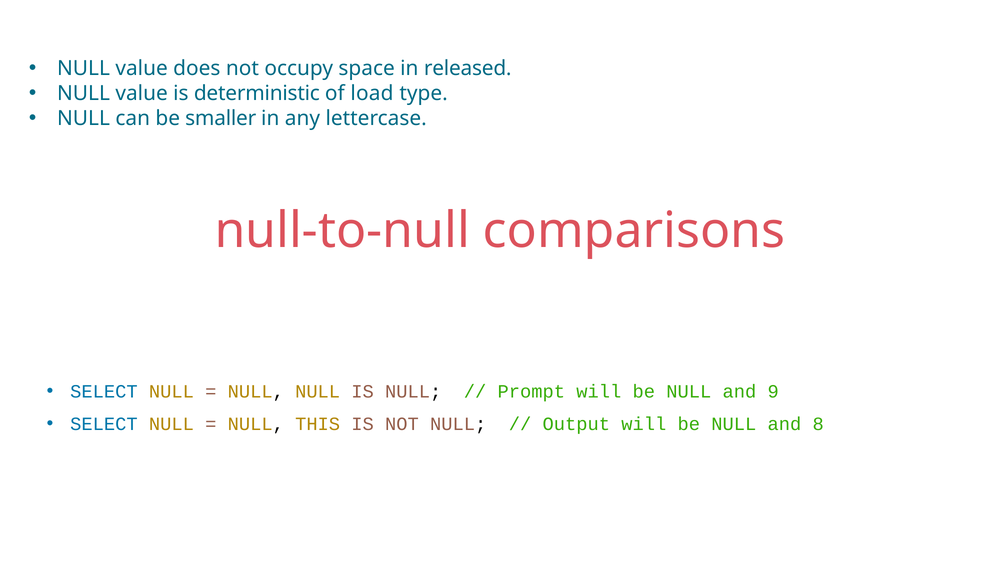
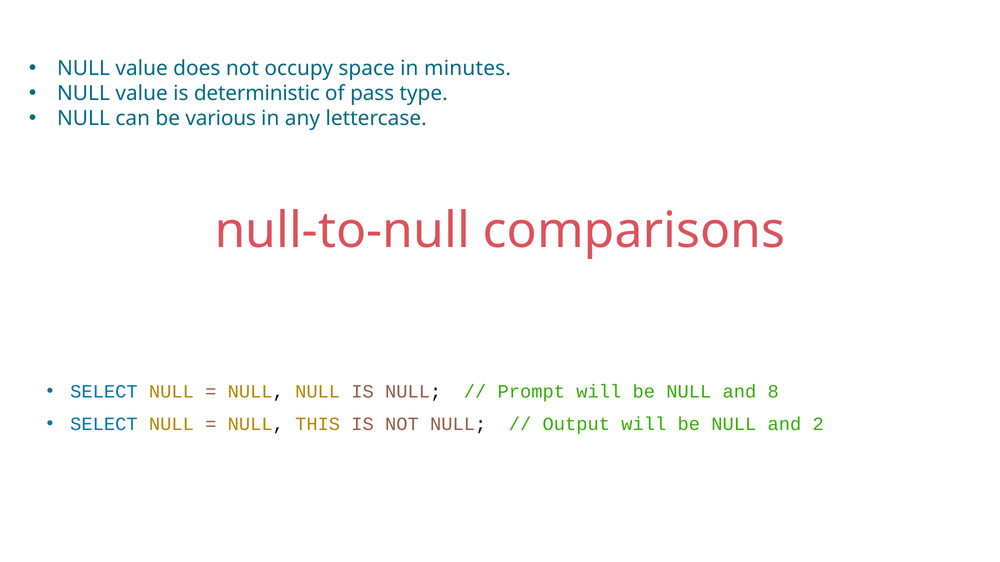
released: released -> minutes (468, 69)
load: load -> pass (372, 94)
smaller: smaller -> various (221, 119)
9: 9 -> 8 (773, 392)
8: 8 -> 2 (818, 424)
